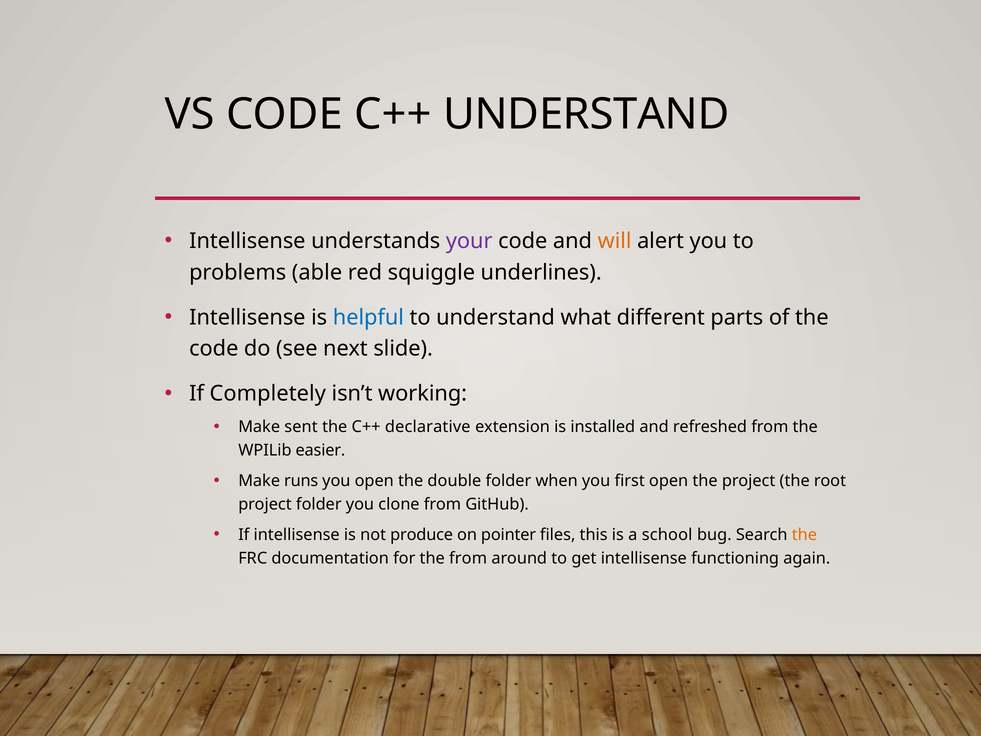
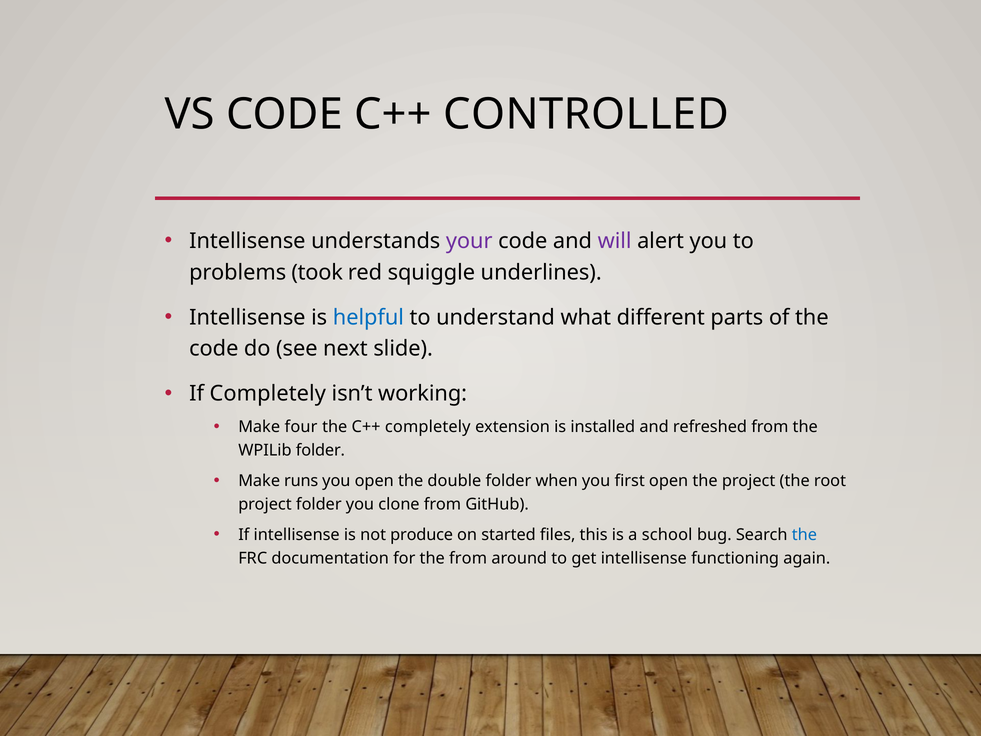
C++ UNDERSTAND: UNDERSTAND -> CONTROLLED (586, 115)
will colour: orange -> purple (615, 241)
able: able -> took (317, 272)
sent: sent -> four (301, 427)
C++ declarative: declarative -> completely (428, 427)
WPILib easier: easier -> folder (320, 450)
pointer: pointer -> started (509, 535)
the colour: orange -> blue (804, 535)
